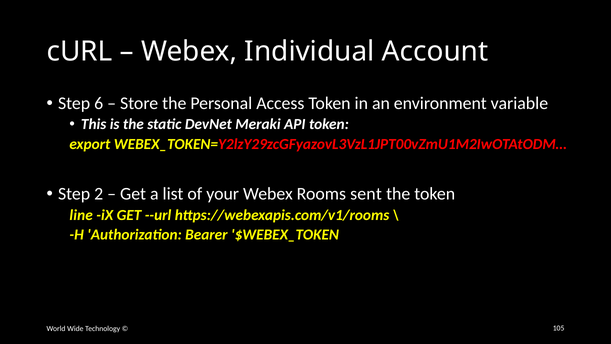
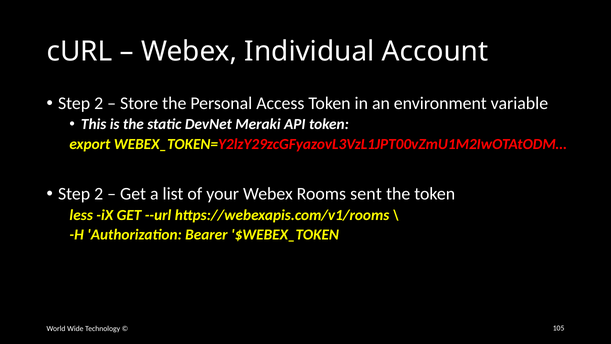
6: 6 -> 2 (99, 103)
line: line -> less (81, 215)
